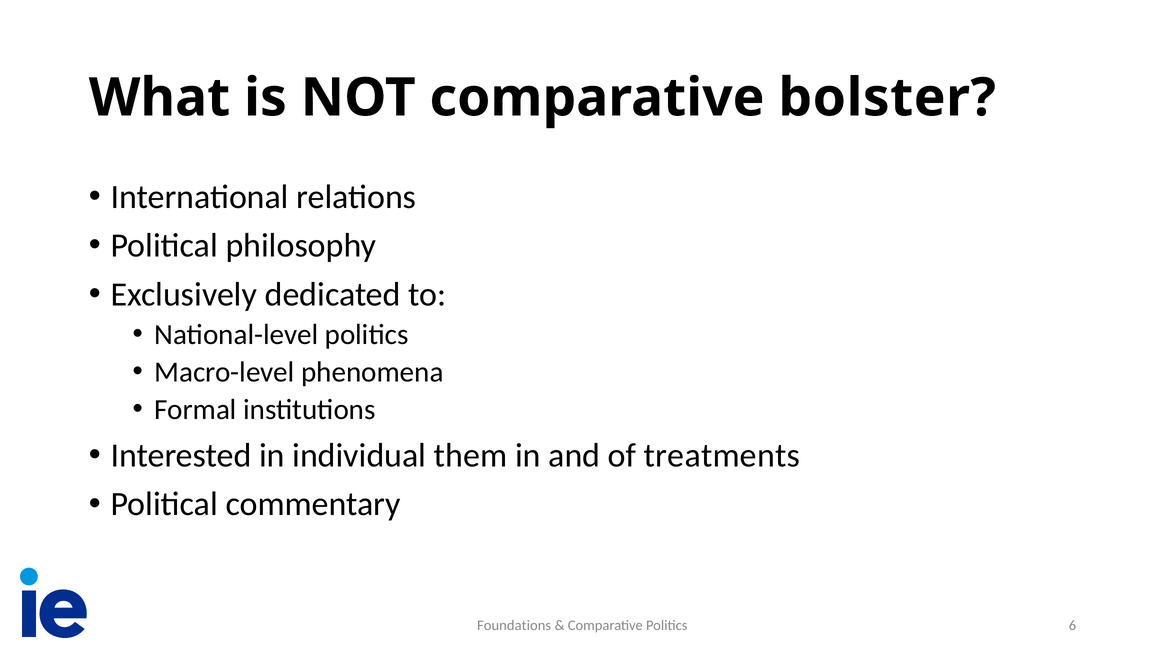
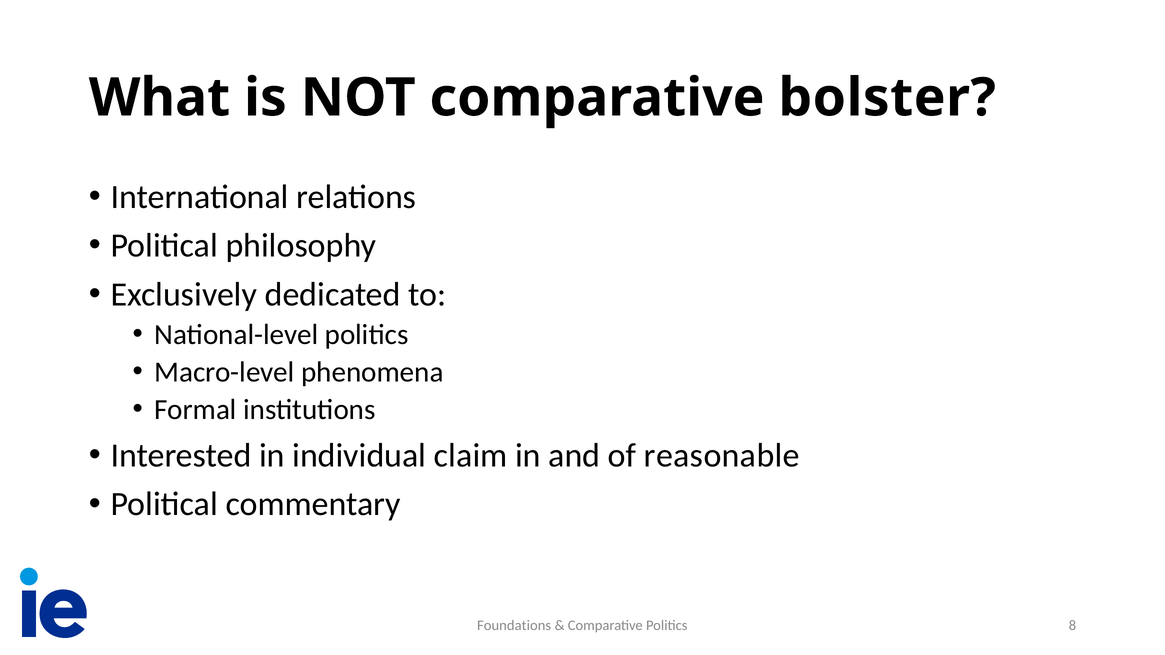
them: them -> claim (471, 456)
treatments: treatments -> reasonable (722, 456)
6: 6 -> 8 (1073, 626)
